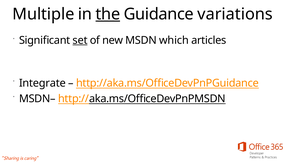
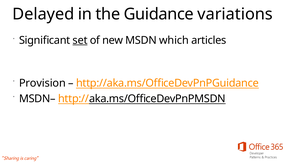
Multiple: Multiple -> Delayed (43, 14)
the underline: present -> none (108, 14)
Integrate: Integrate -> Provision (42, 83)
